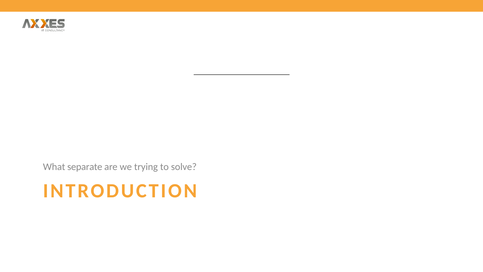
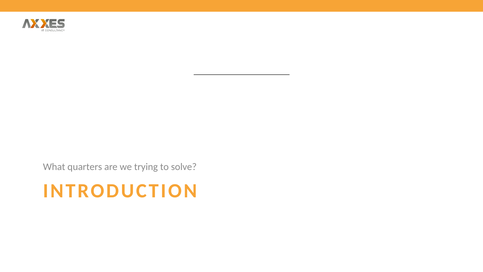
separate: separate -> quarters (85, 167)
